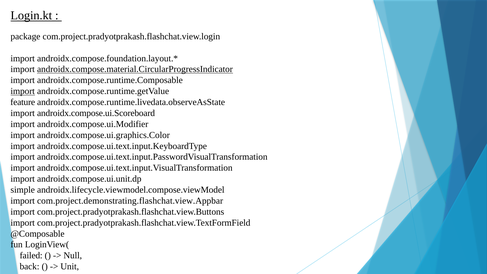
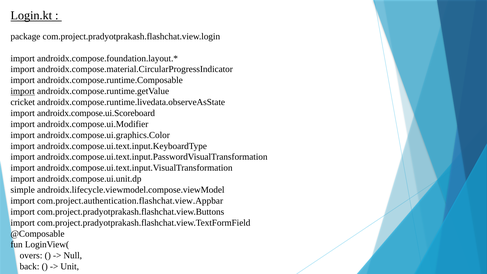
androidx.compose.material.CircularProgressIndicator underline: present -> none (135, 69)
feature: feature -> cricket (23, 102)
com.project.demonstrating.flashchat.view.Appbar: com.project.demonstrating.flashchat.view.Appbar -> com.project.authentication.flashchat.view.Appbar (130, 201)
failed: failed -> overs (31, 256)
